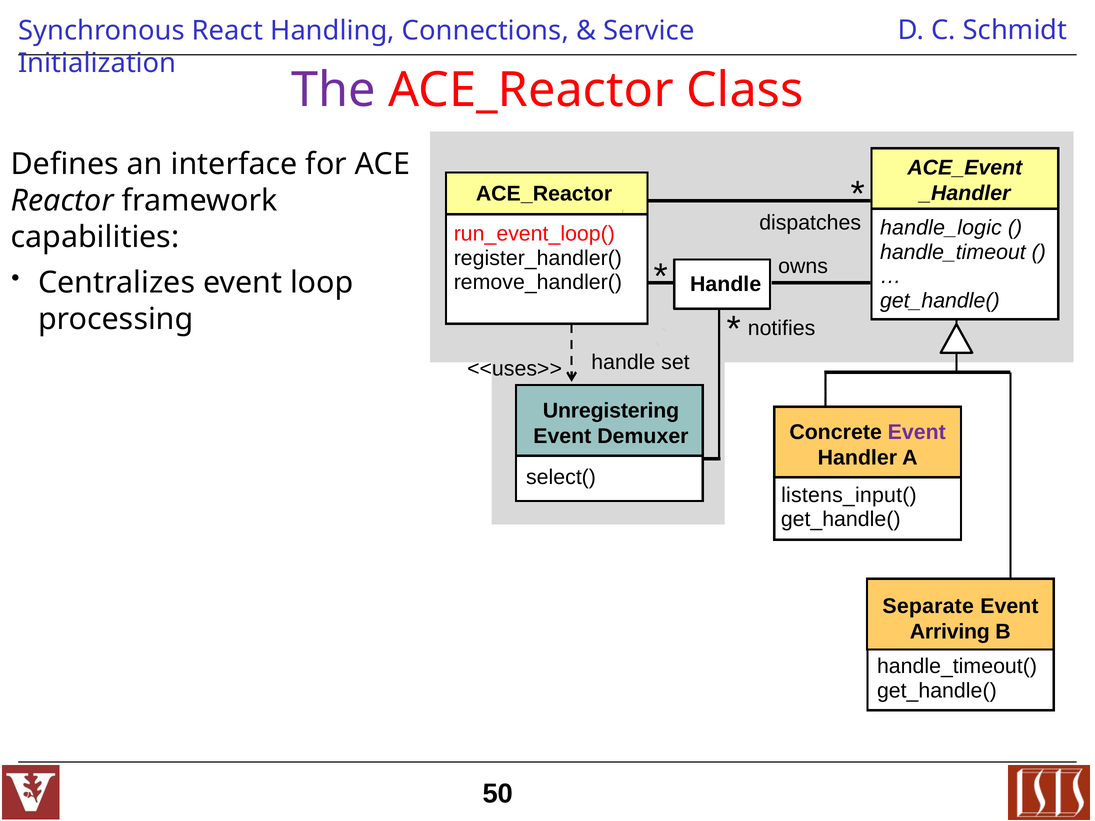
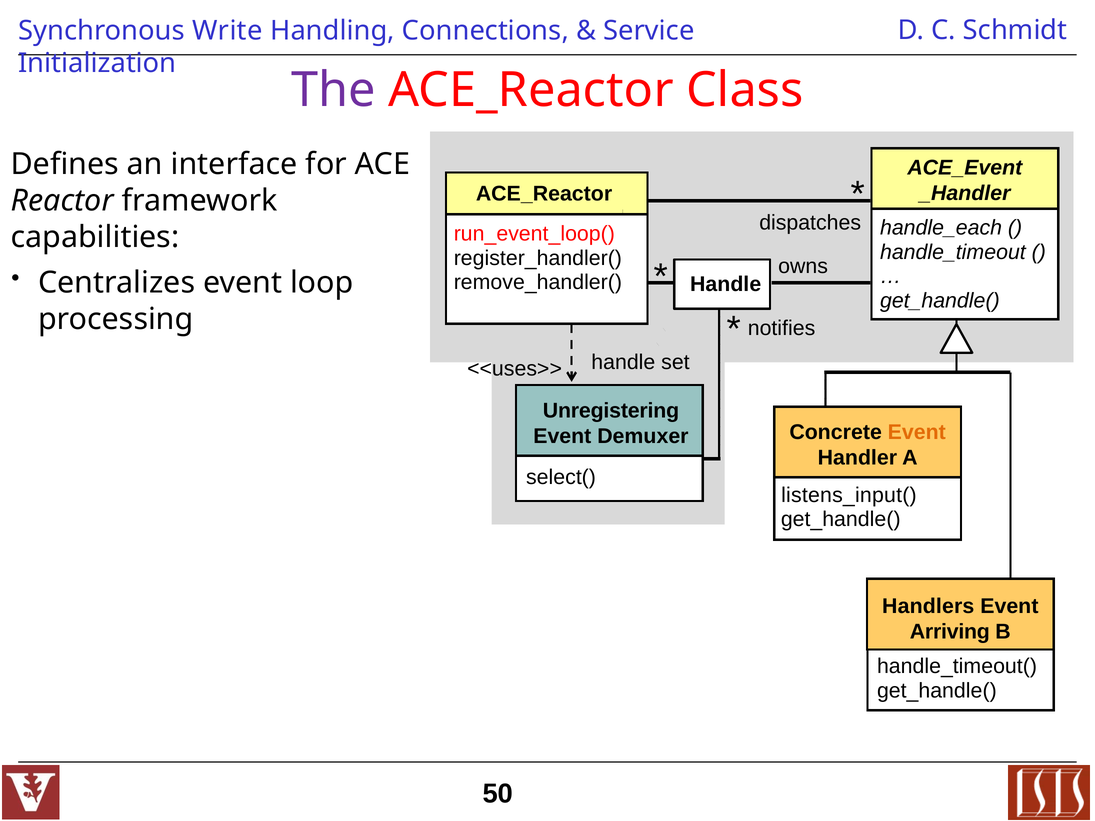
React: React -> Write (227, 31)
handle_logic: handle_logic -> handle_each (941, 228)
Event colour: purple -> orange (917, 433)
Separate: Separate -> Handlers (928, 606)
